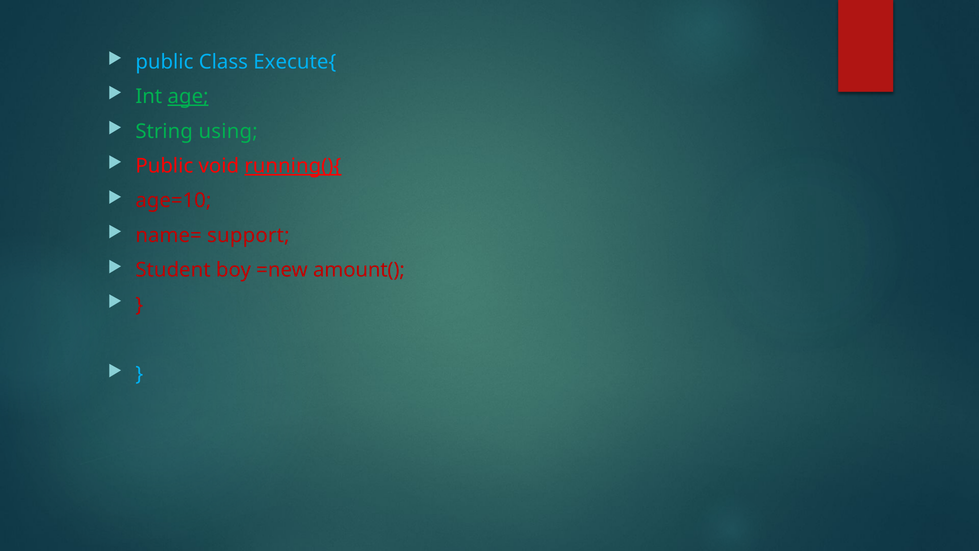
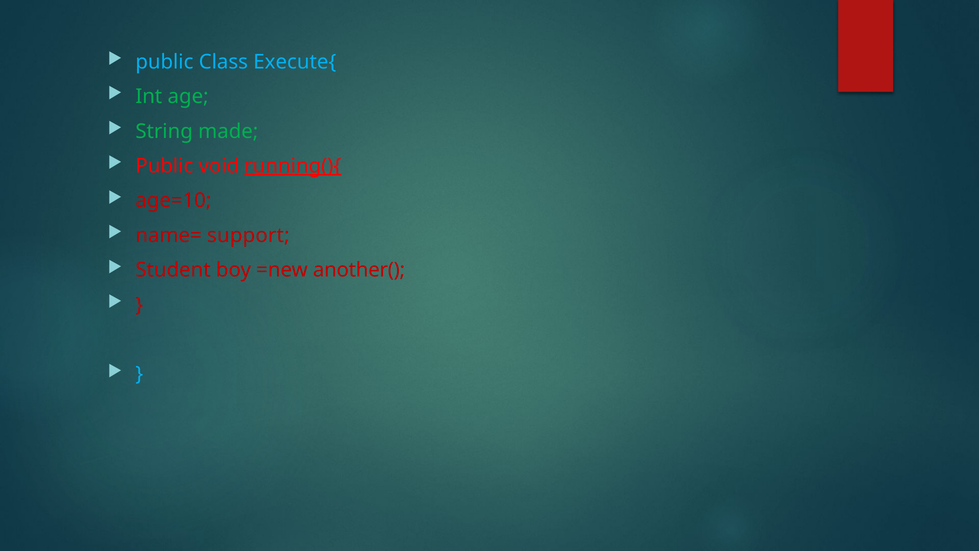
age underline: present -> none (188, 97)
using: using -> made (228, 131)
amount(: amount( -> another( (359, 270)
